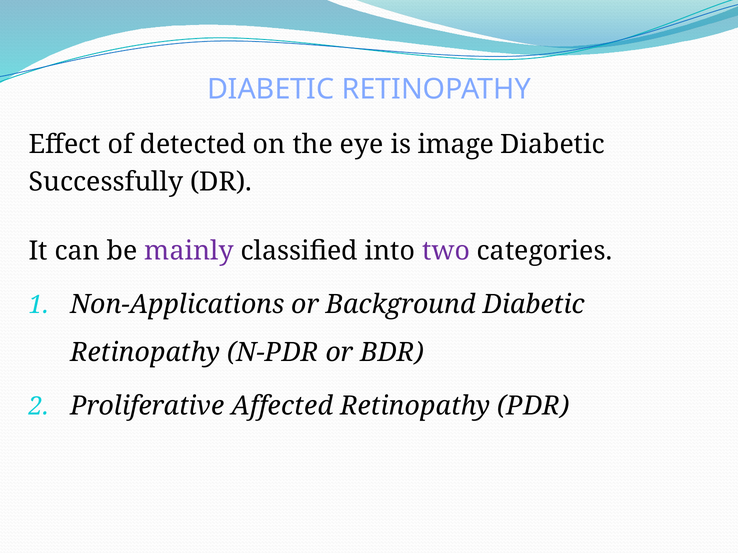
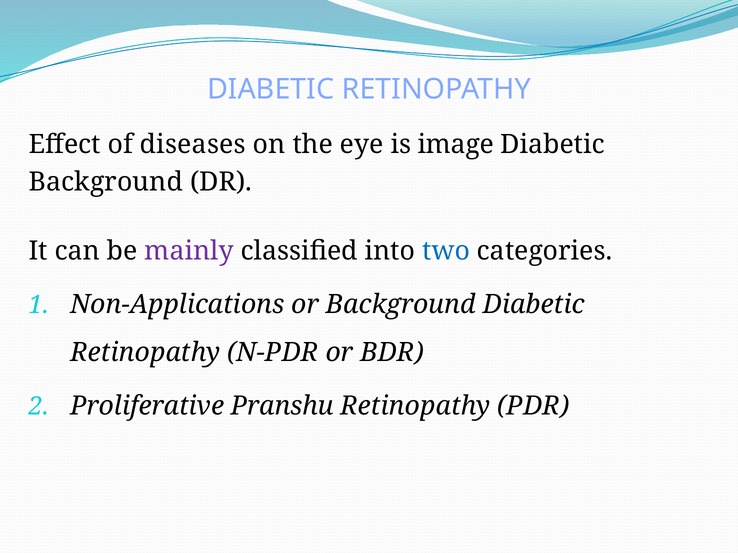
detected: detected -> diseases (193, 145)
Successfully: Successfully -> Background (106, 182)
two colour: purple -> blue (446, 251)
Affected: Affected -> Pranshu (282, 406)
